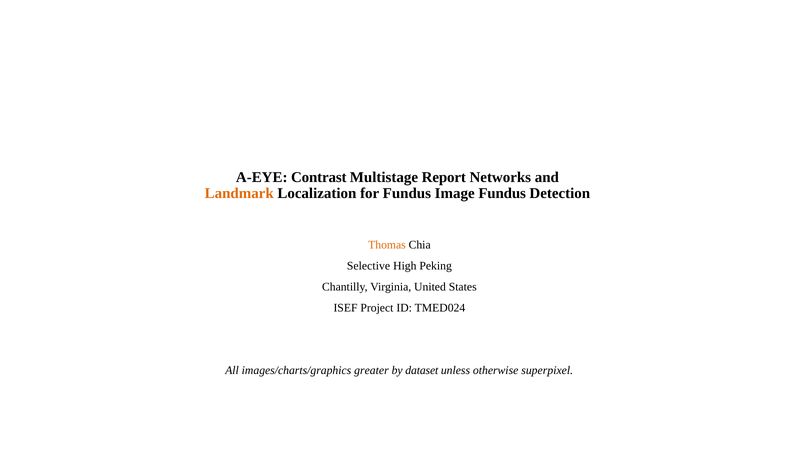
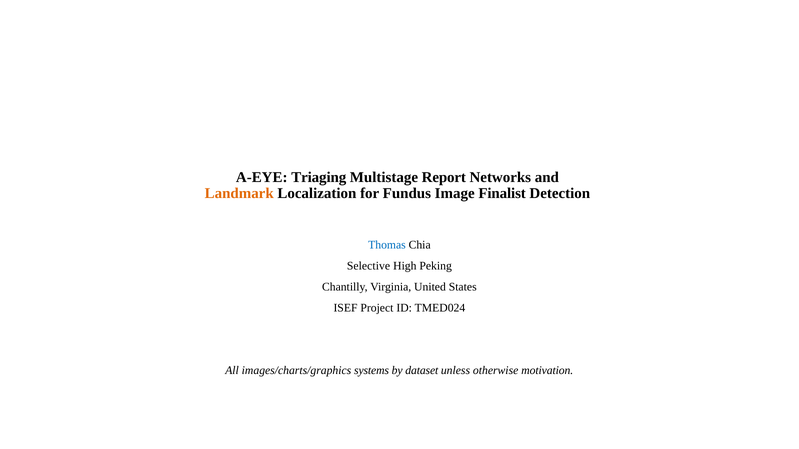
Contrast: Contrast -> Triaging (319, 177)
Image Fundus: Fundus -> Finalist (502, 194)
Thomas colour: orange -> blue (387, 245)
greater: greater -> systems (372, 371)
superpixel: superpixel -> motivation (547, 371)
